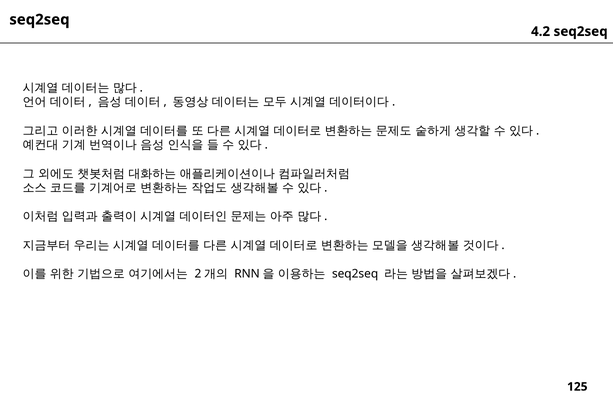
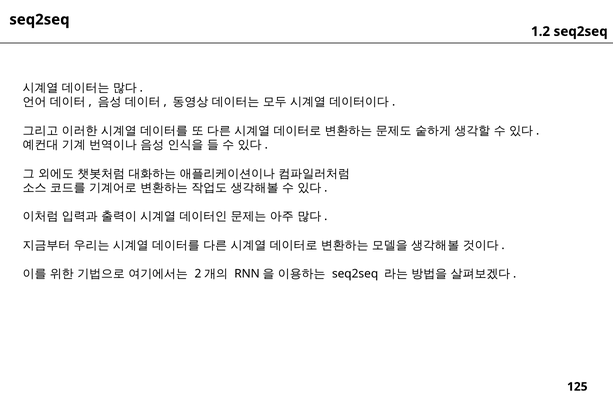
4.2: 4.2 -> 1.2 (541, 31)
